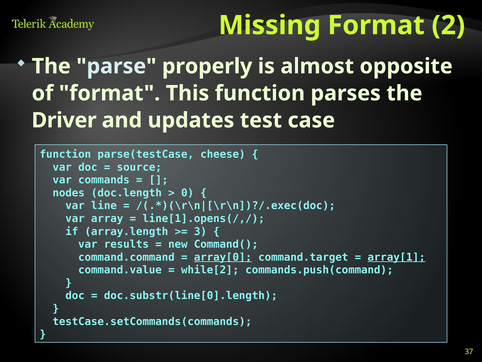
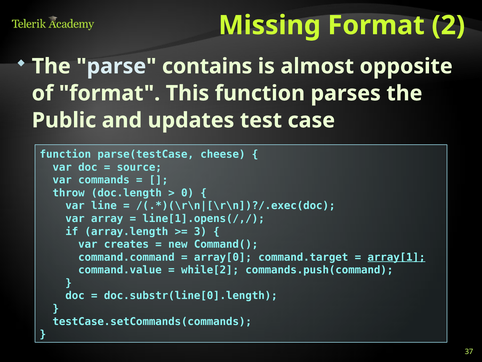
properly: properly -> contains (207, 66)
Driver: Driver -> Public (64, 120)
nodes: nodes -> throw (69, 193)
results: results -> creates (126, 244)
array[0 underline: present -> none (223, 257)
